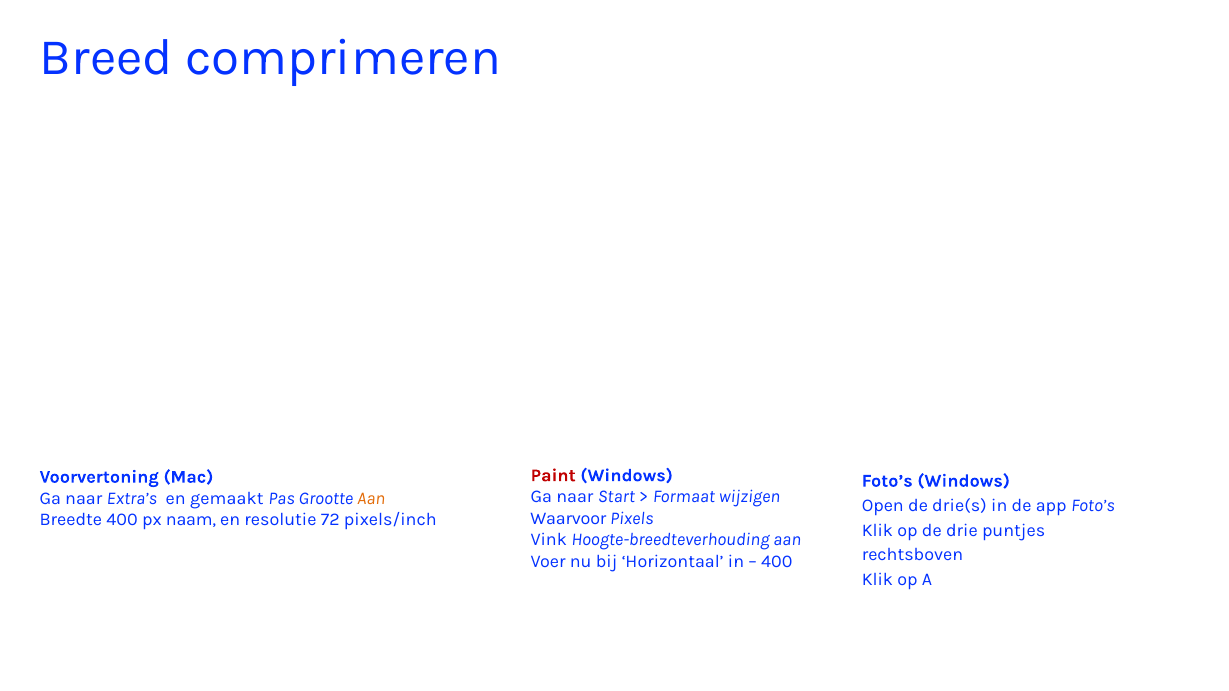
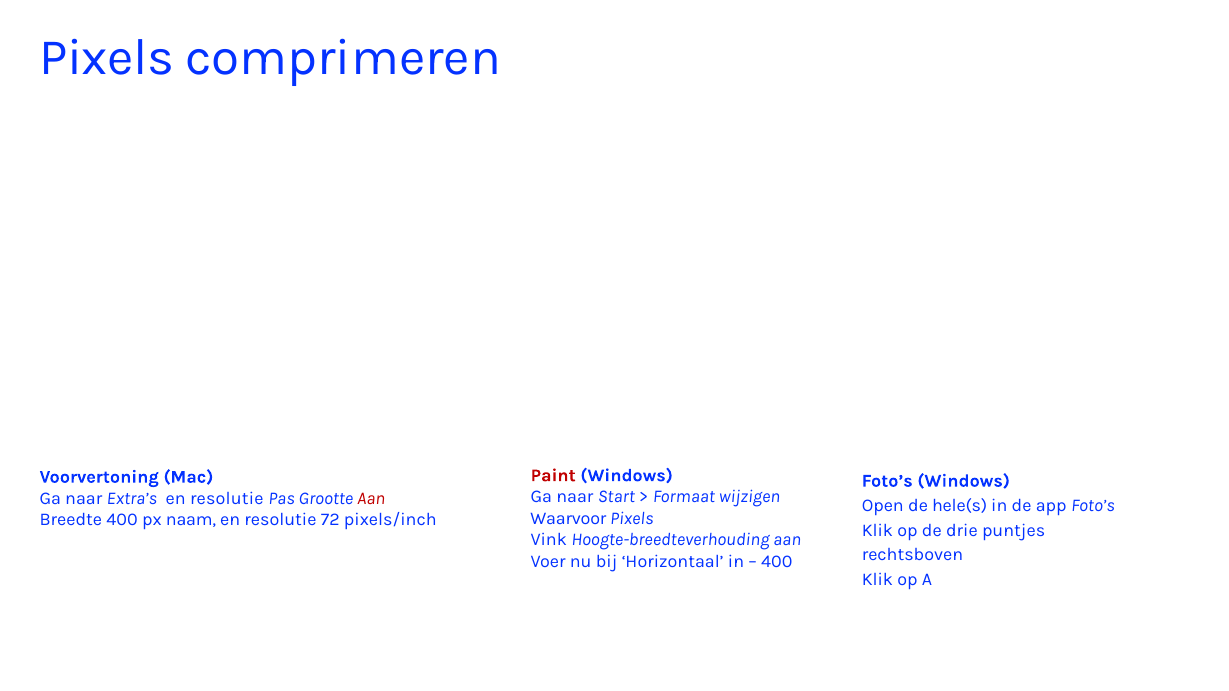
Breed: Breed -> Pixels (107, 58)
Extra’s en gemaakt: gemaakt -> resolutie (227, 498)
Aan colour: orange -> red (371, 498)
drie(s: drie(s -> hele(s (960, 506)
